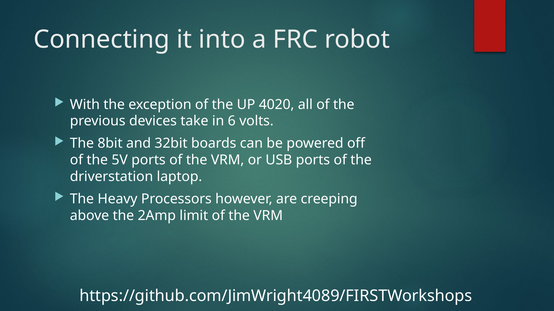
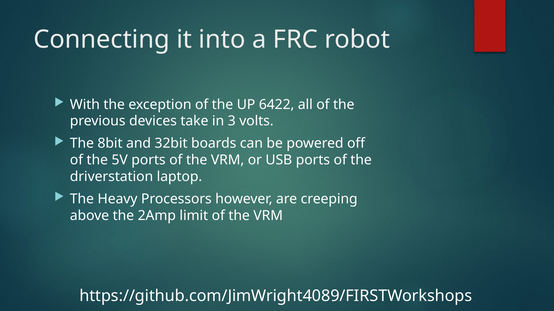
4020: 4020 -> 6422 (277, 105)
6: 6 -> 3 (232, 121)
